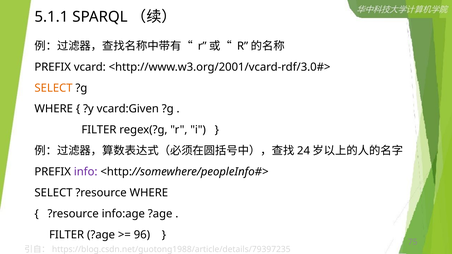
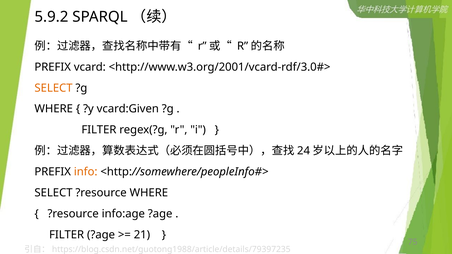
5.1.1: 5.1.1 -> 5.9.2 (51, 17)
info colour: purple -> orange (86, 172)
96: 96 -> 21 (142, 235)
